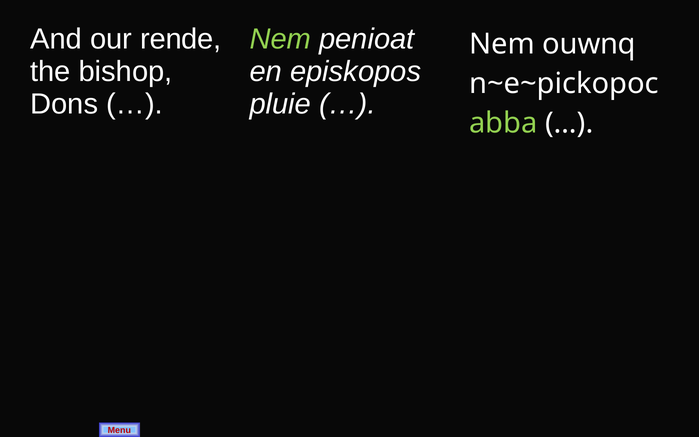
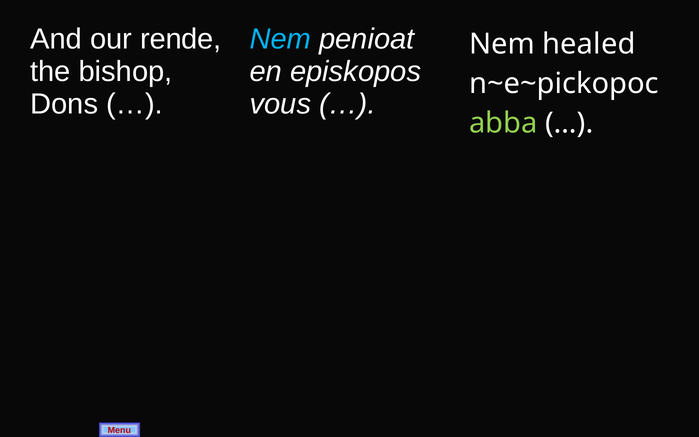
Nem colour: light green -> light blue (280, 39)
ouwnq: ouwnq -> healed (589, 44)
pluie: pluie -> vous (280, 104)
